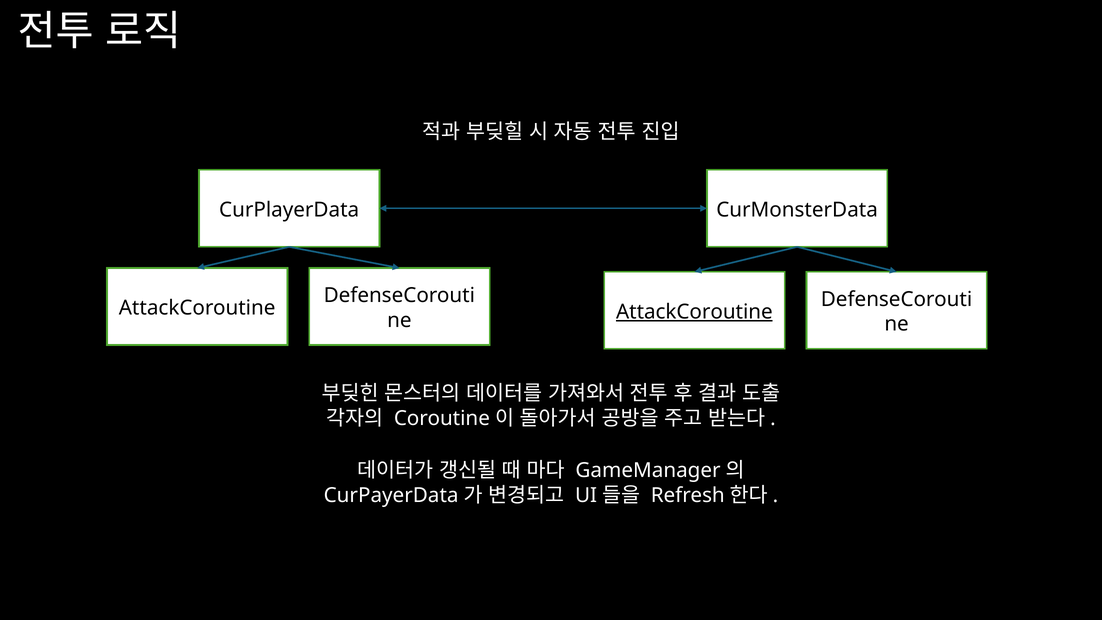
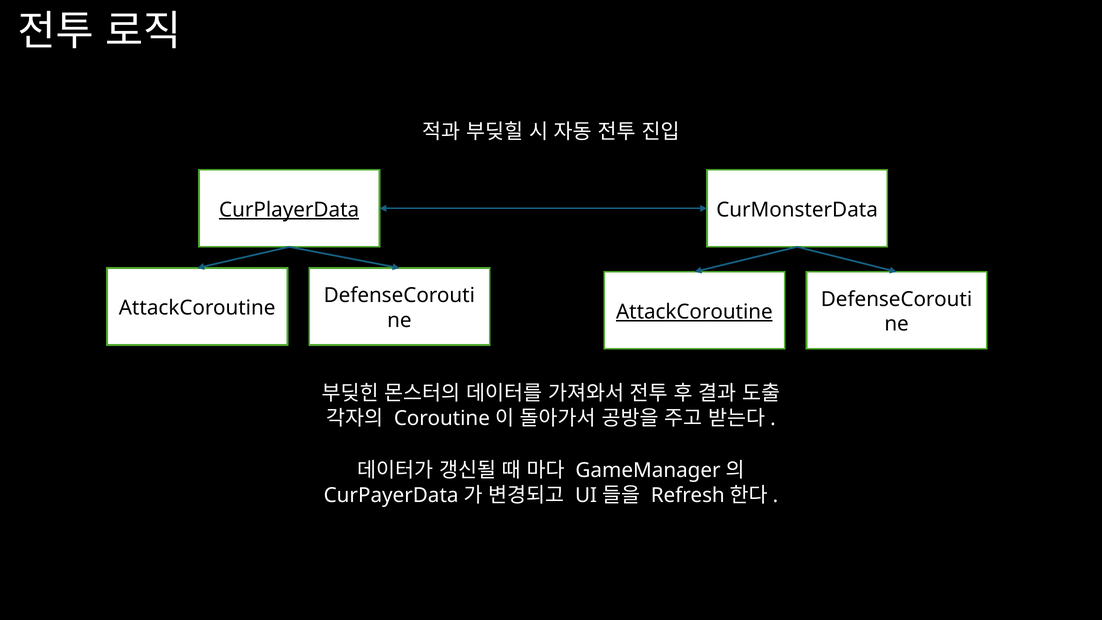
CurPlayerData underline: none -> present (289, 210)
